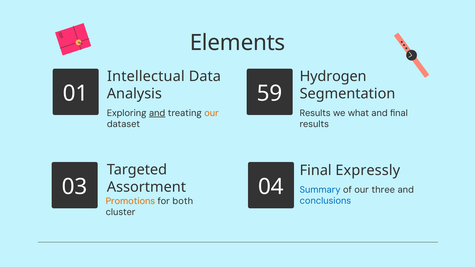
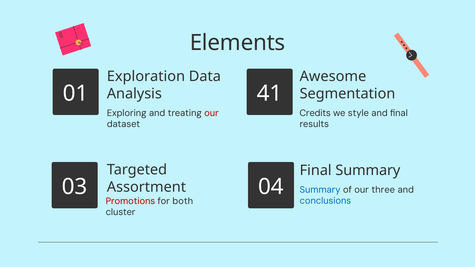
Intellectual: Intellectual -> Exploration (146, 76)
Hydrogen: Hydrogen -> Awesome (333, 76)
59: 59 -> 41 (270, 94)
and underline: present -> none (157, 113)
our colour: orange -> red (211, 113)
Results: Results -> Credits (315, 113)
what: what -> style (358, 113)
Final Expressly: Expressly -> Summary (368, 171)
Promotions colour: orange -> red (130, 201)
